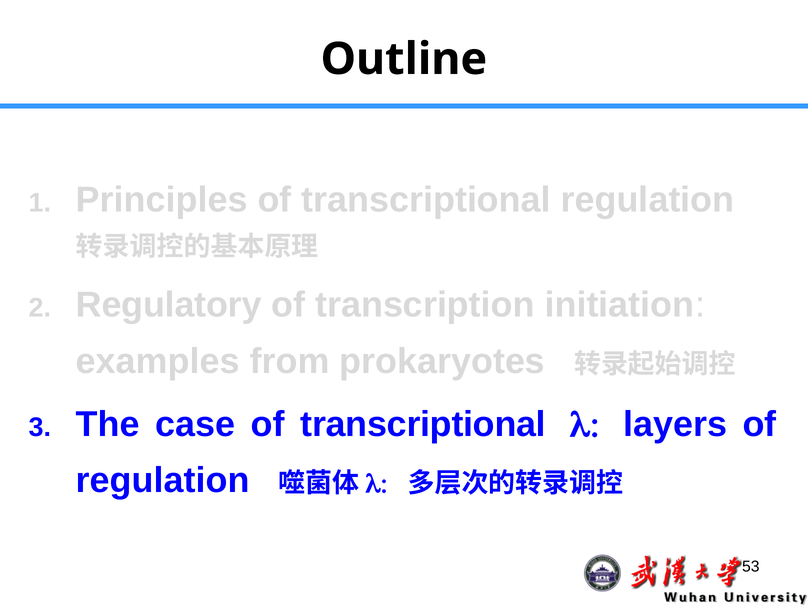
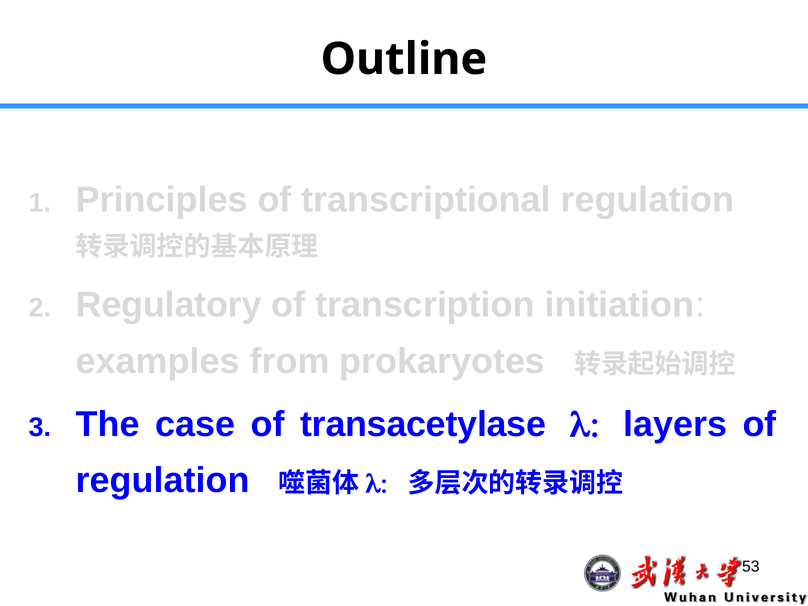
case of transcriptional: transcriptional -> transacetylase (423, 424)
